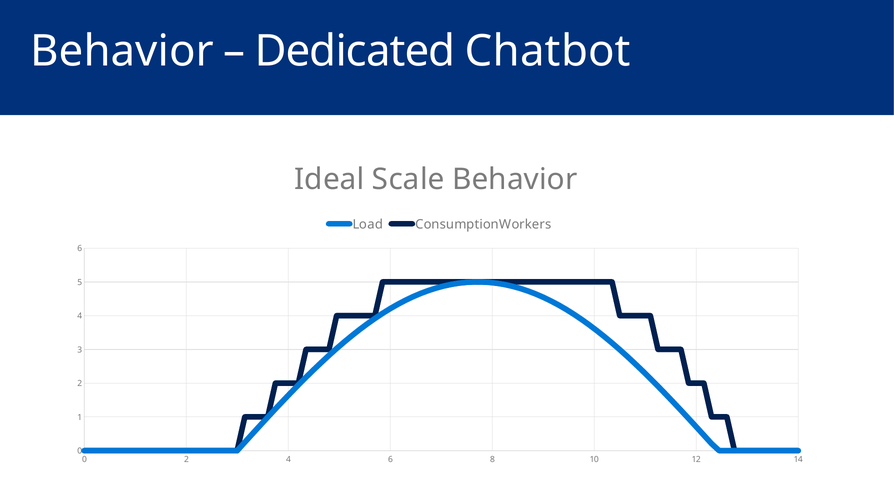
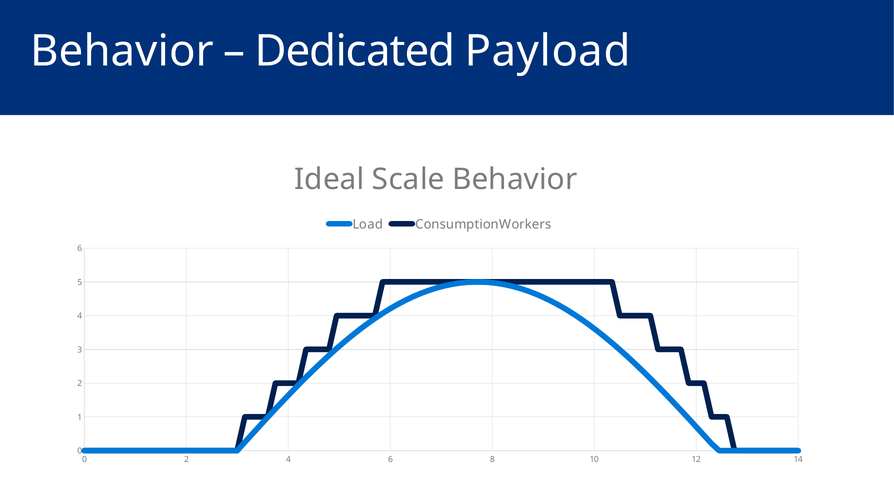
Chatbot: Chatbot -> Payload (548, 51)
